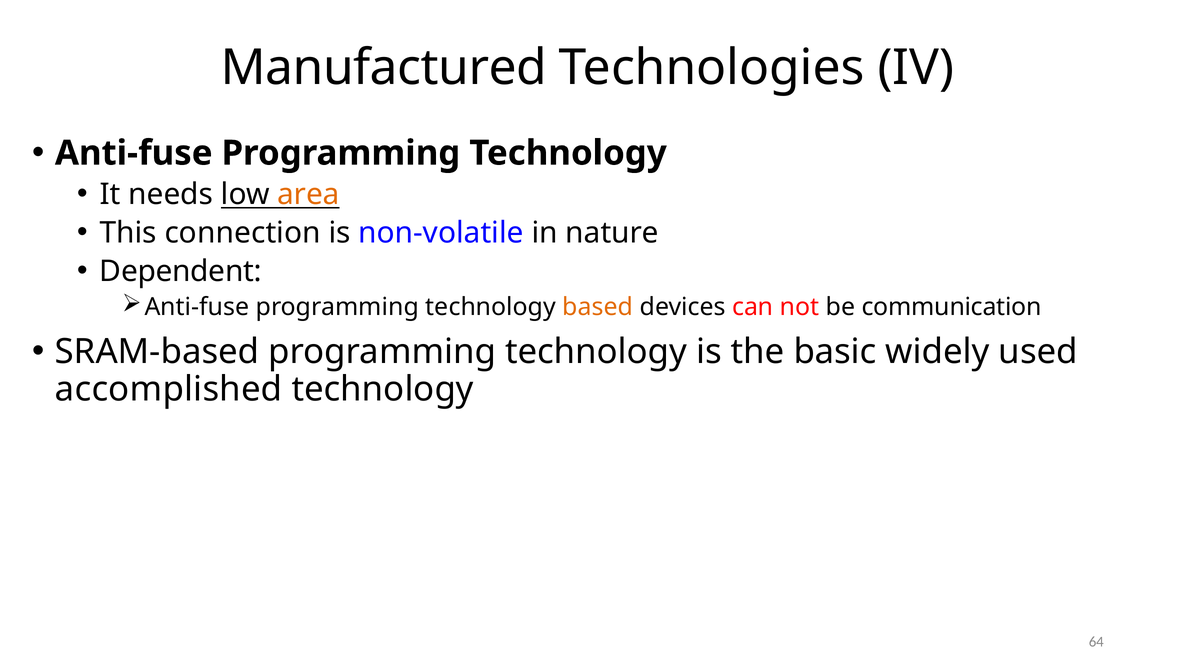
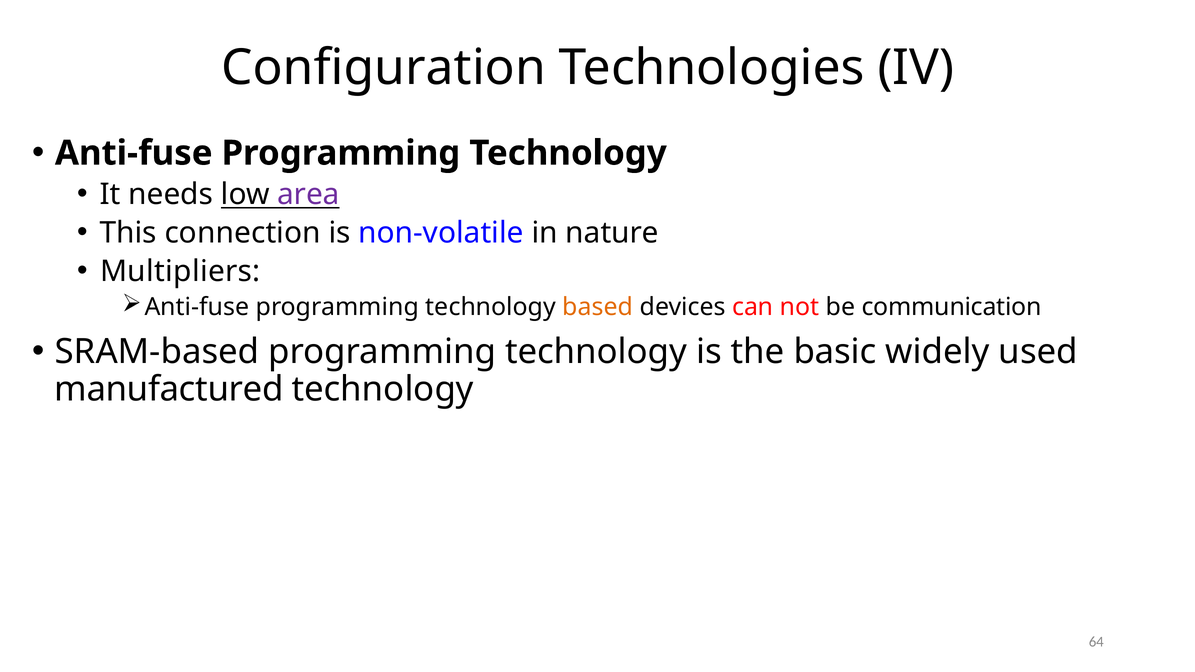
Manufactured: Manufactured -> Configuration (383, 68)
area colour: orange -> purple (308, 194)
Dependent: Dependent -> Multipliers (180, 271)
accomplished: accomplished -> manufactured (169, 389)
